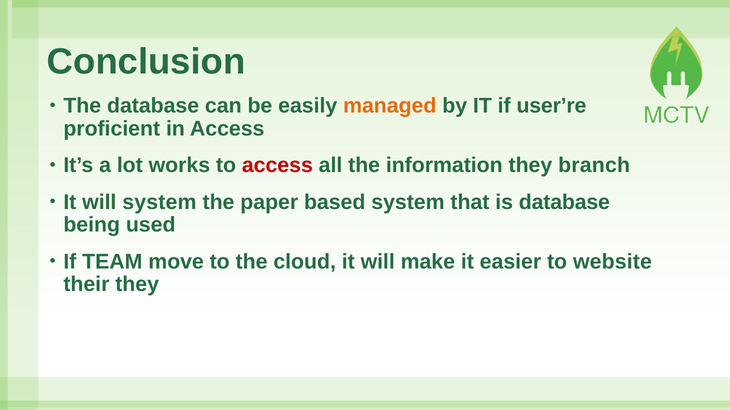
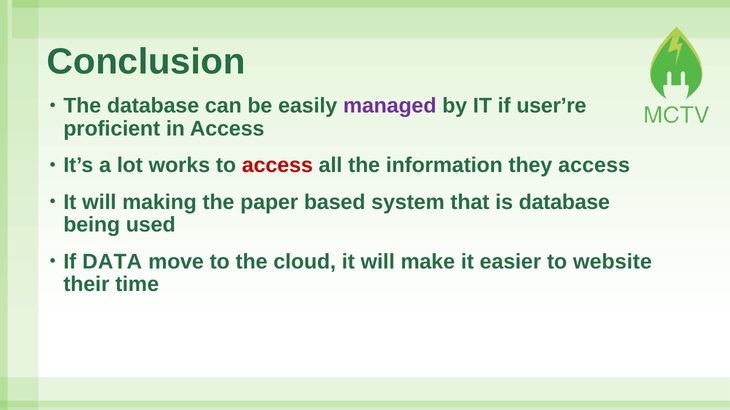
managed colour: orange -> purple (390, 106)
they branch: branch -> access (594, 166)
will system: system -> making (160, 202)
TEAM: TEAM -> DATA (112, 262)
their they: they -> time (137, 285)
